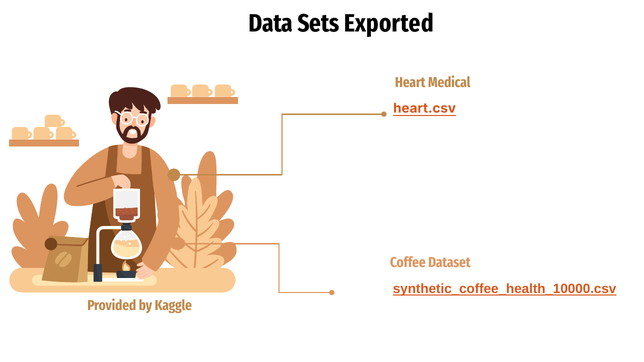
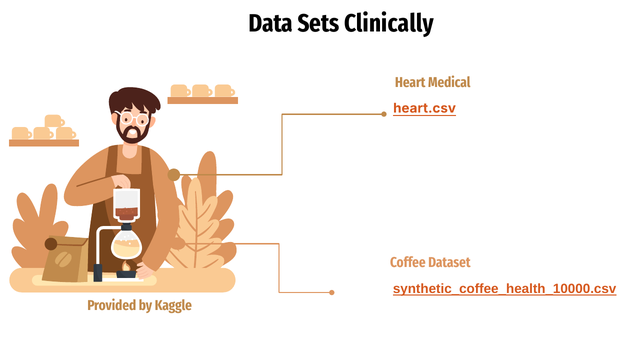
Exported: Exported -> Clinically (389, 23)
